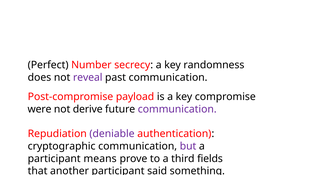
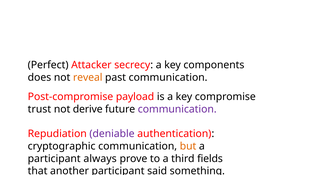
Number: Number -> Attacker (91, 65)
randomness: randomness -> components (214, 65)
reveal colour: purple -> orange (88, 77)
were: were -> trust (39, 109)
but colour: purple -> orange (188, 146)
means: means -> always (100, 159)
